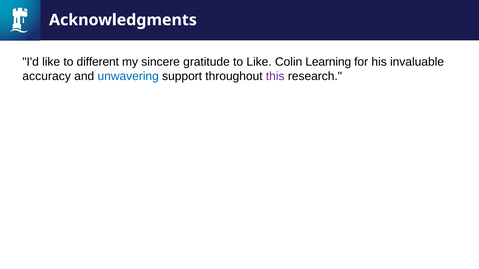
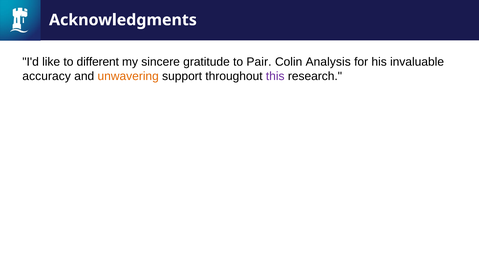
to Like: Like -> Pair (259, 62)
Learning: Learning -> Analysis (328, 62)
unwavering colour: blue -> orange (128, 76)
